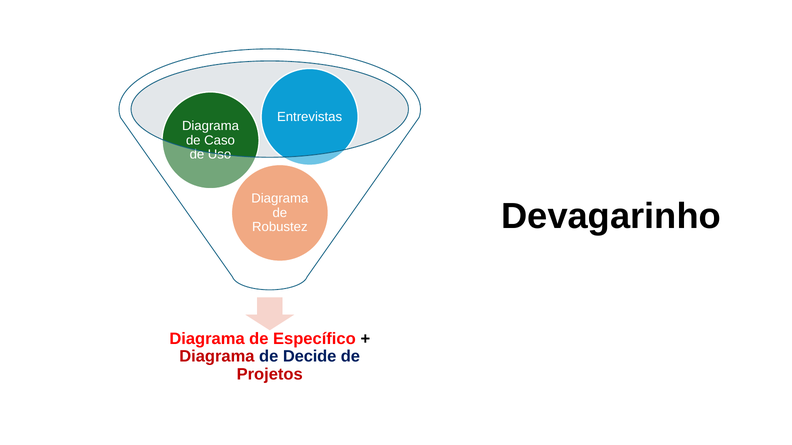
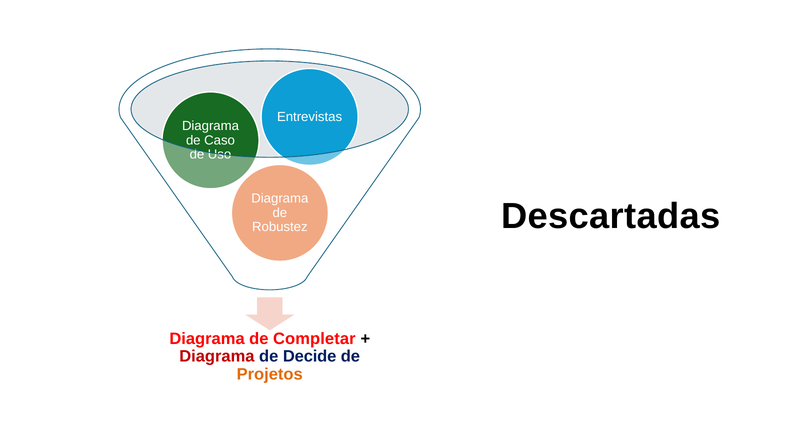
Devagarinho: Devagarinho -> Descartadas (611, 217)
Específico: Específico -> Completar (314, 339)
Projetos colour: red -> orange (270, 375)
